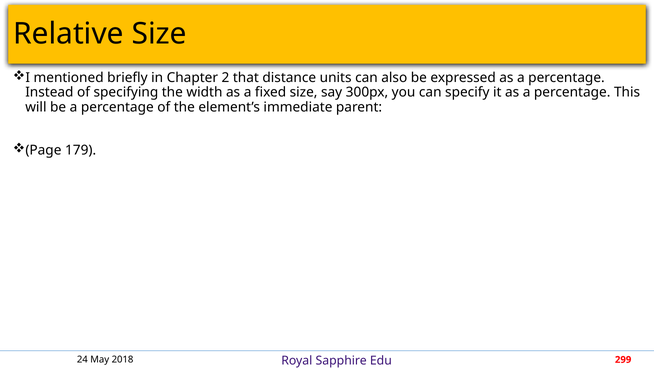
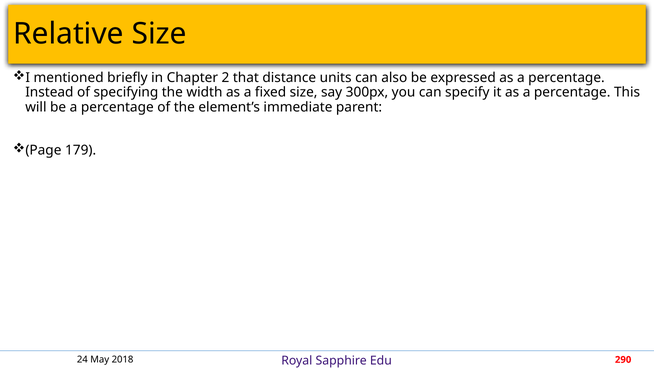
299: 299 -> 290 (623, 360)
